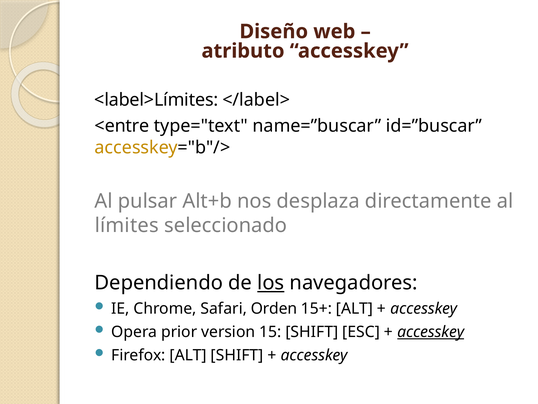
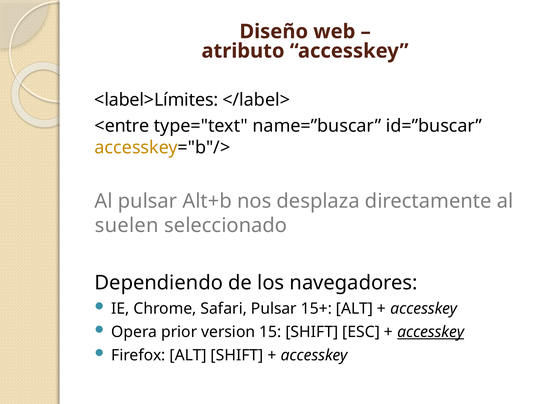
límites: límites -> suelen (127, 225)
los underline: present -> none (271, 283)
Safari Orden: Orden -> Pulsar (274, 308)
